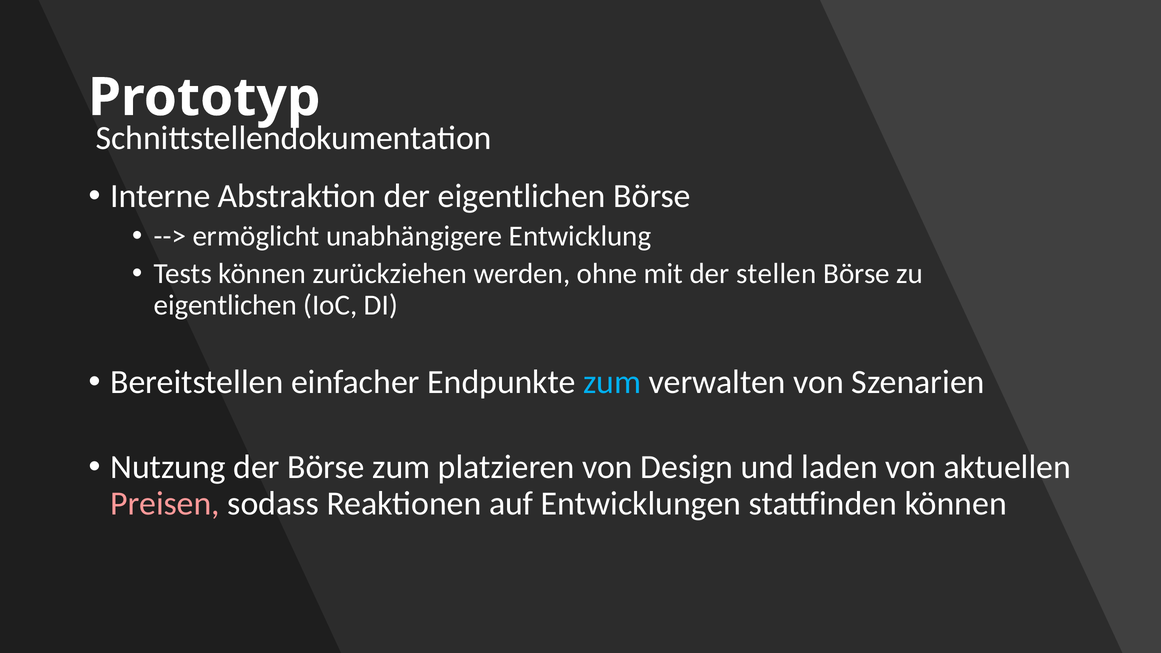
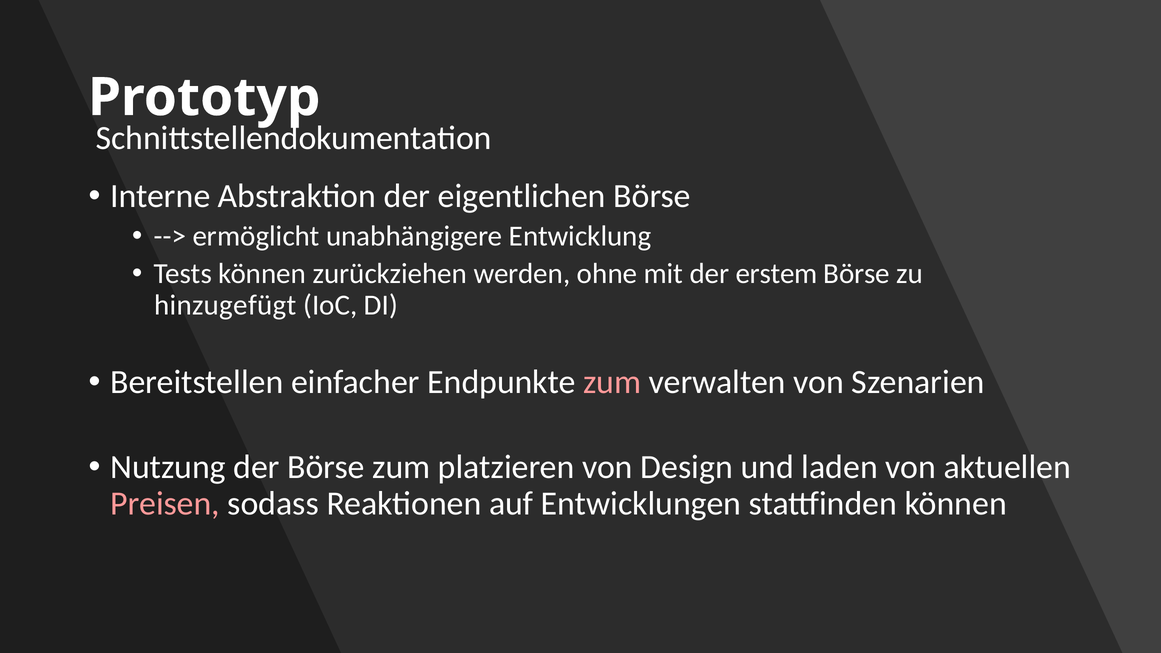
stellen: stellen -> erstem (777, 274)
eigentlichen: eigentlichen -> hinzugefügt (225, 305)
zum colour: light blue -> pink (612, 382)
